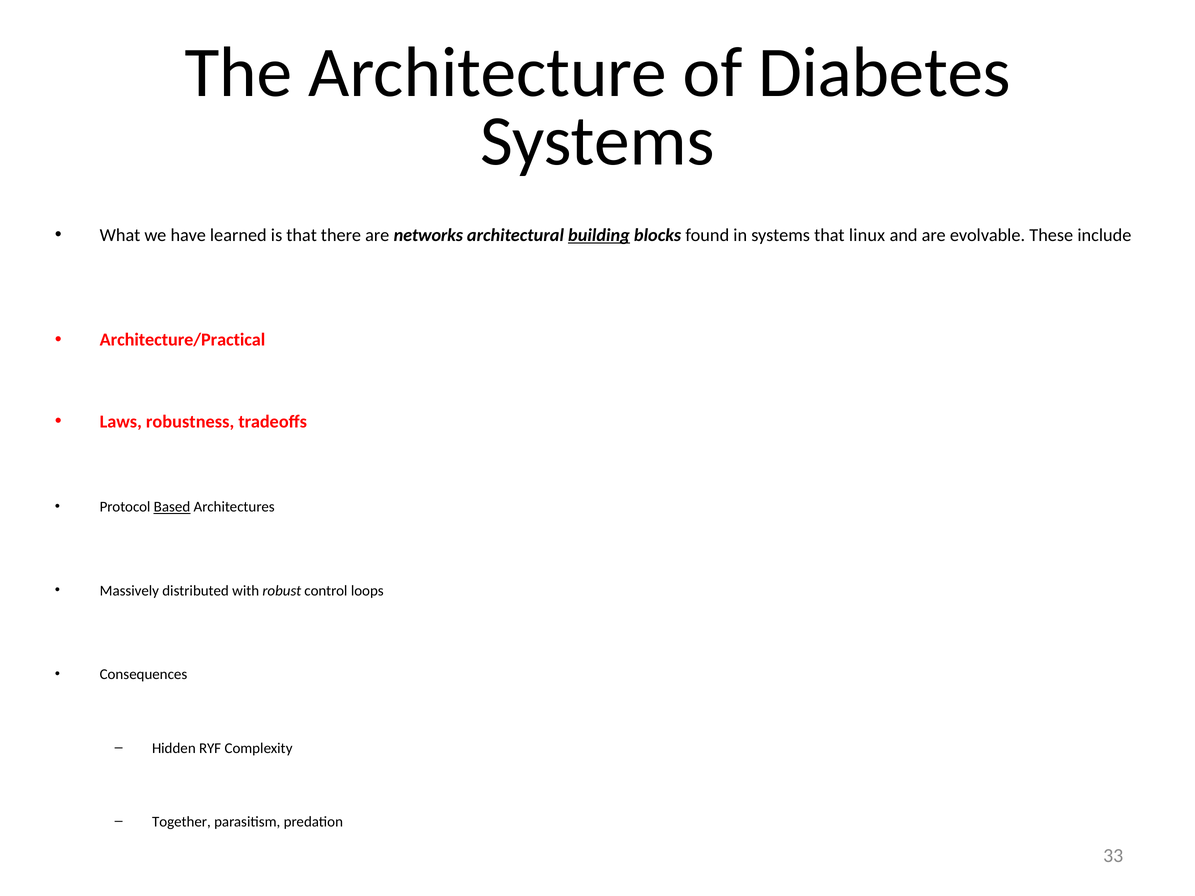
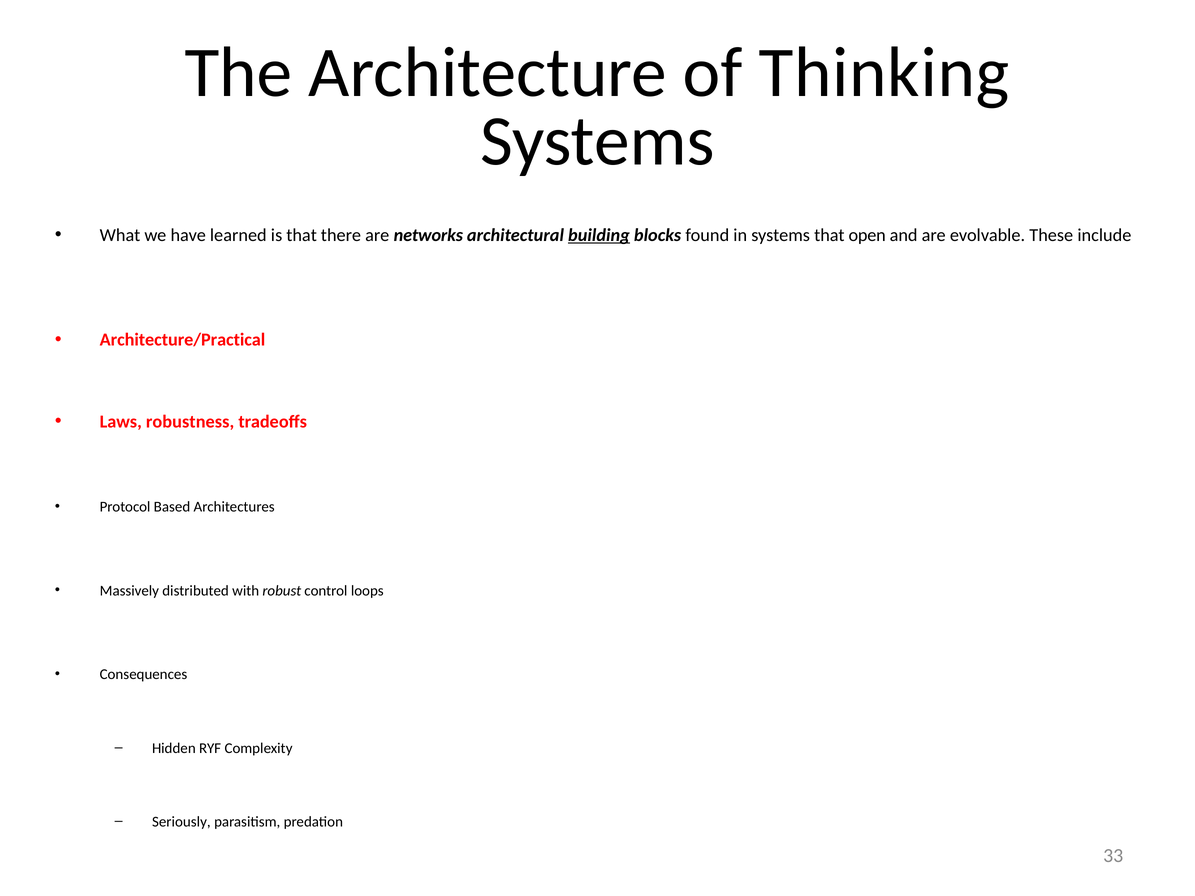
Diabetes: Diabetes -> Thinking (884, 73)
linux: linux -> open (867, 235)
Based underline: present -> none (172, 507)
Together: Together -> Seriously (181, 822)
